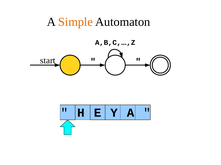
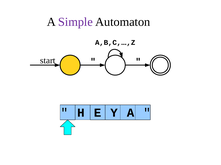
Simple colour: orange -> purple (75, 22)
